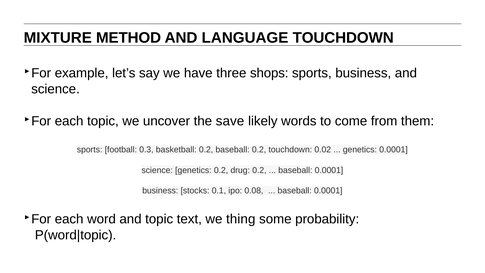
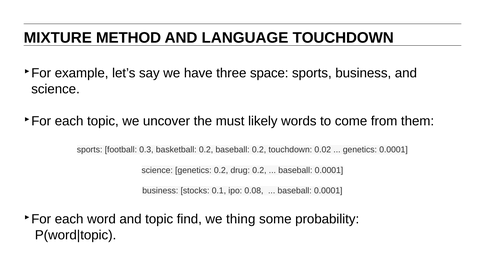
shops: shops -> space (269, 73)
save: save -> must (230, 121)
text: text -> find (189, 219)
